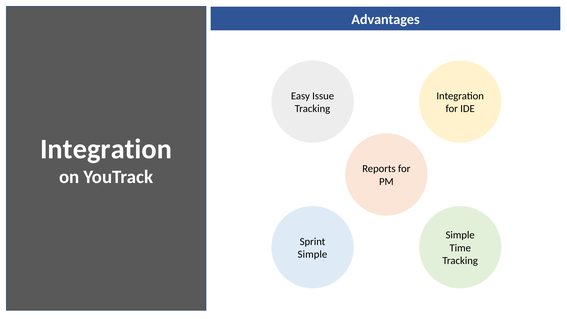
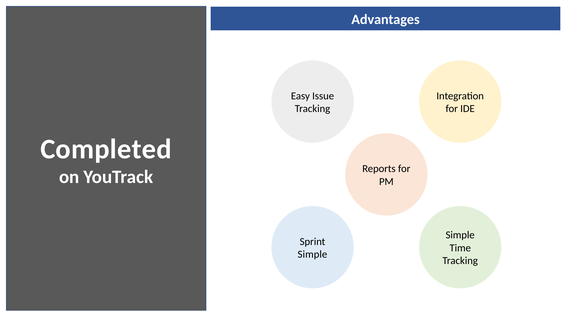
Integration: Integration -> Completed (106, 149)
